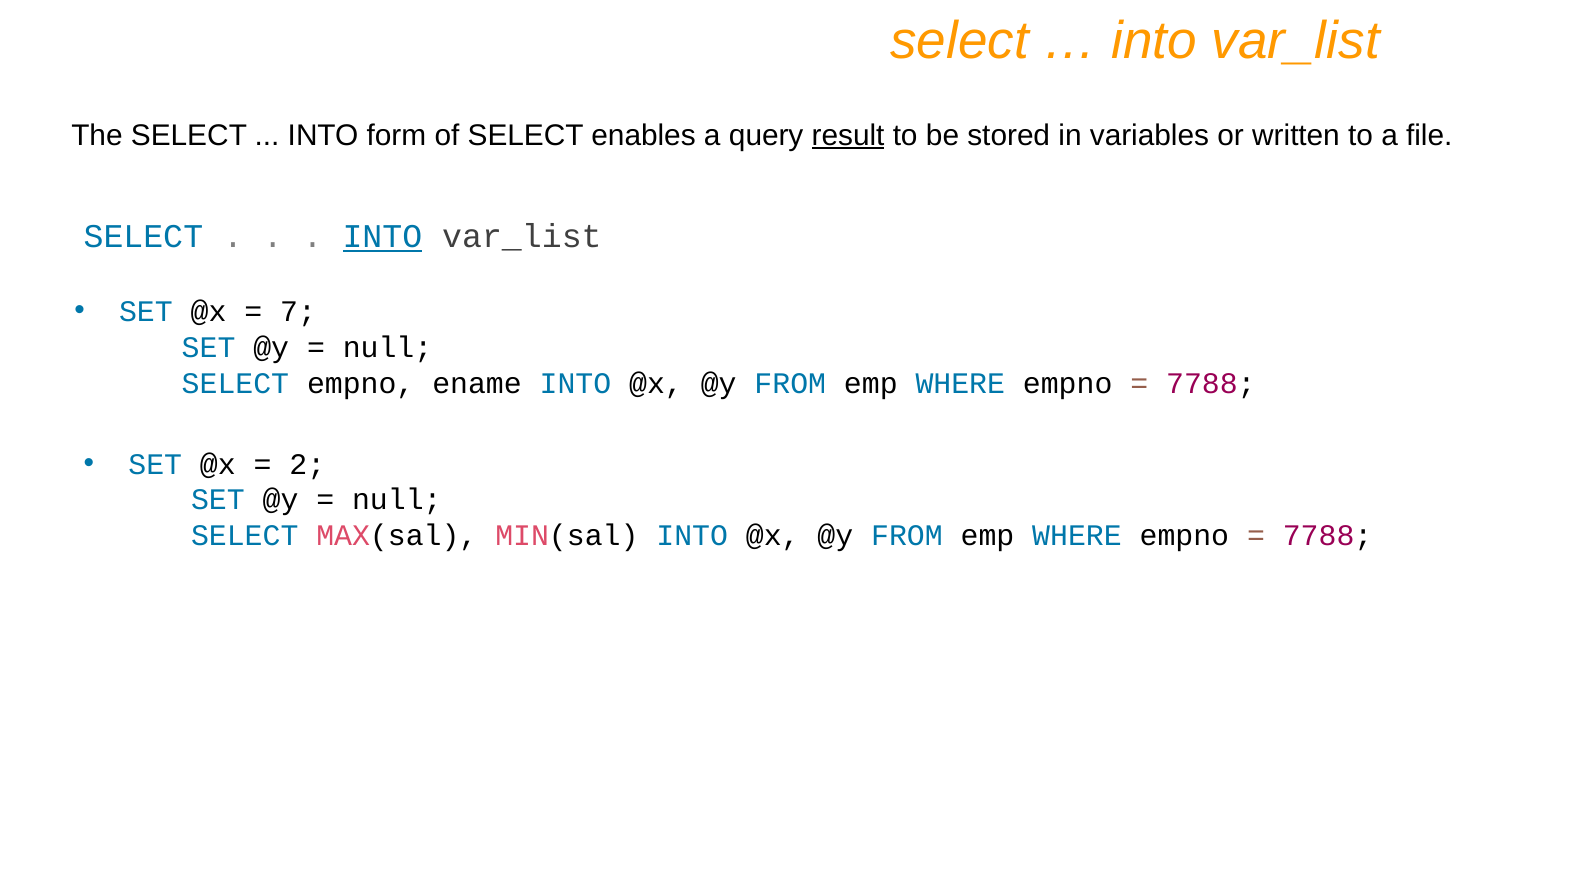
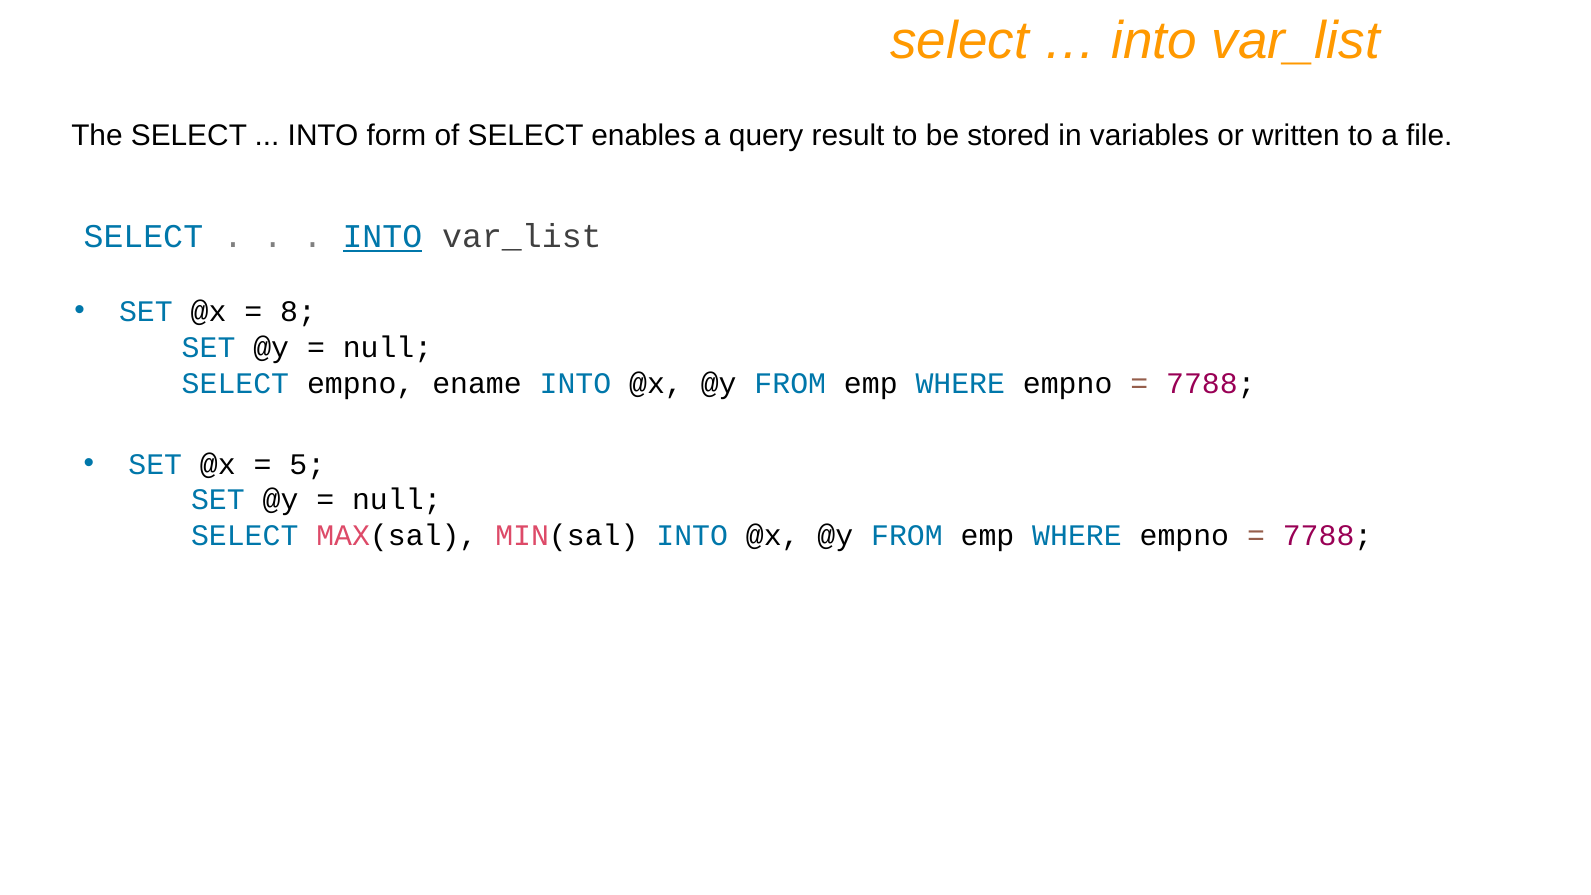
result underline: present -> none (848, 135)
7: 7 -> 8 (298, 312)
2: 2 -> 5 (307, 464)
